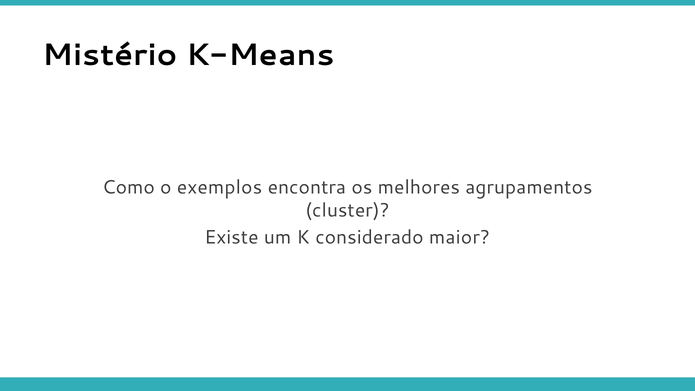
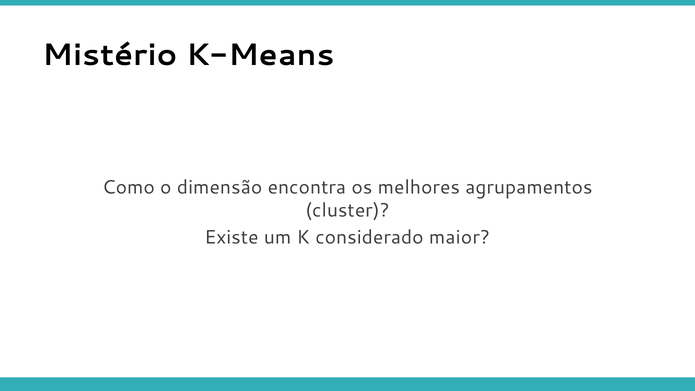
exemplos: exemplos -> dimensão (220, 187)
